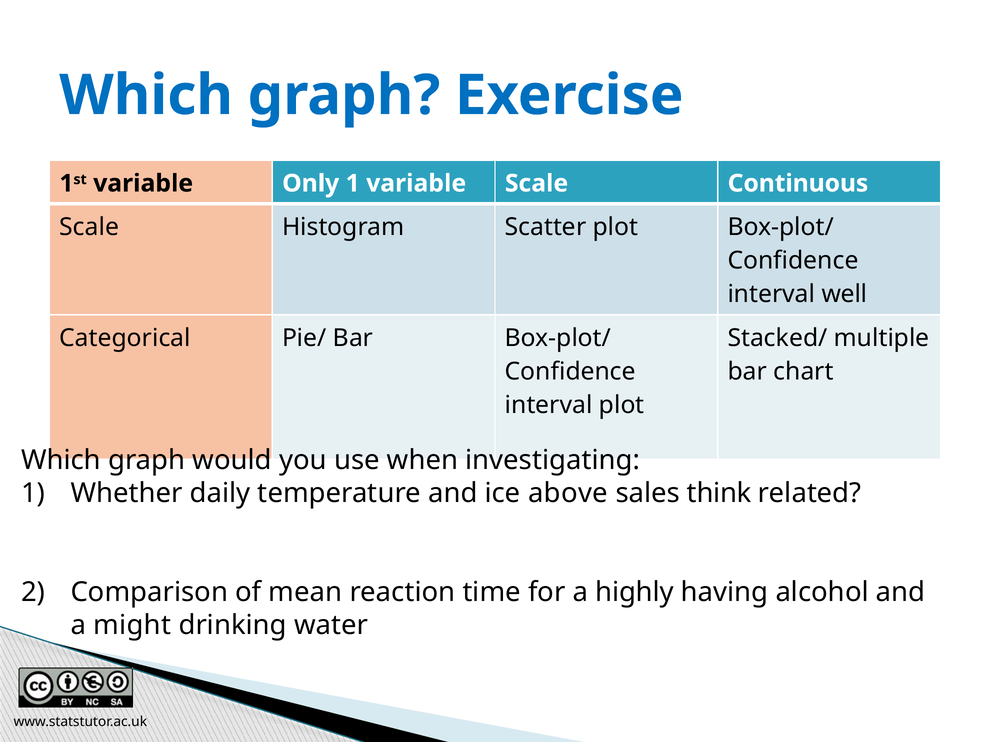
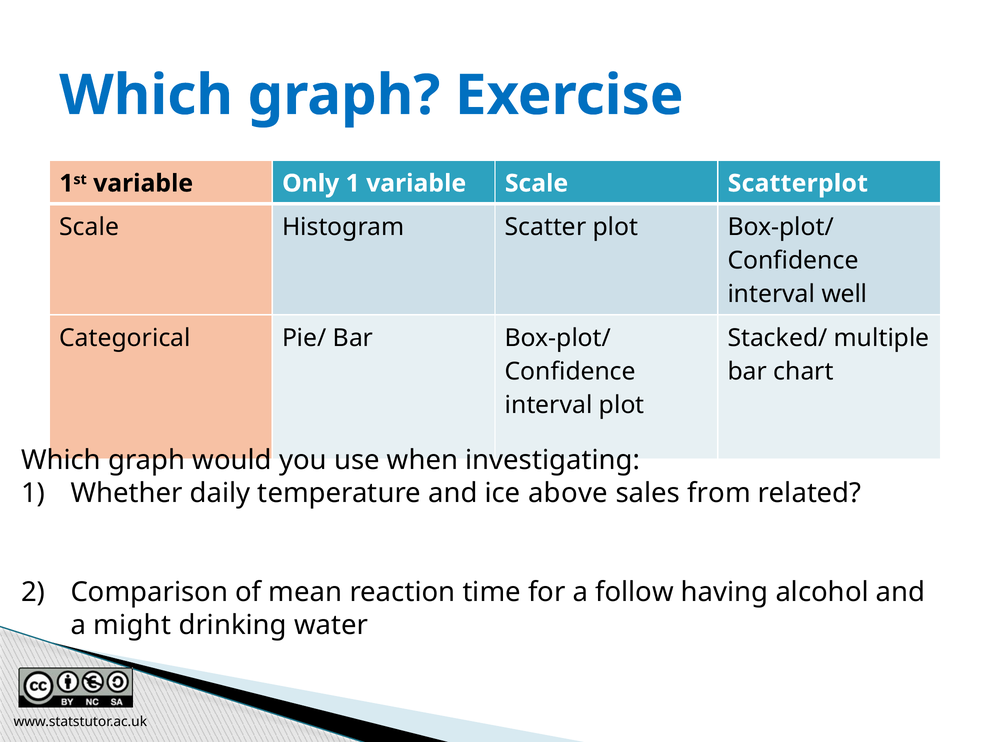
Continuous: Continuous -> Scatterplot (798, 184)
think: think -> from (719, 494)
highly: highly -> follow (634, 593)
